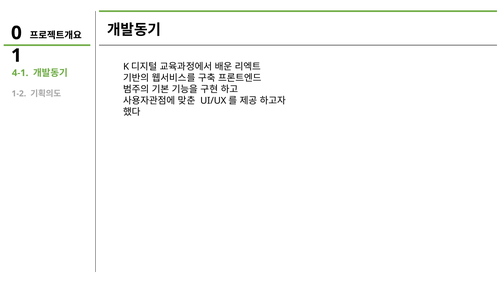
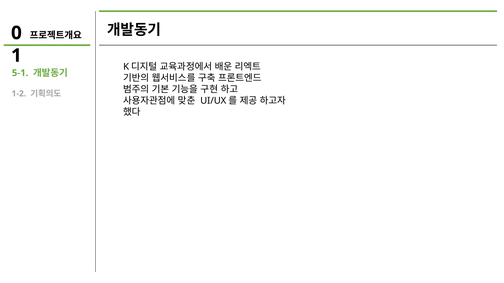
4-1: 4-1 -> 5-1 (20, 73)
